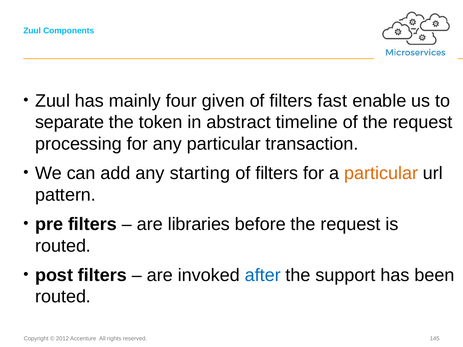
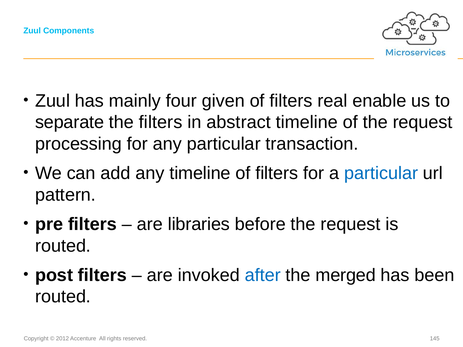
fast: fast -> real (332, 101)
the token: token -> filters (161, 122)
any starting: starting -> timeline (200, 173)
particular colour: orange -> blue (381, 173)
support: support -> merged (346, 275)
